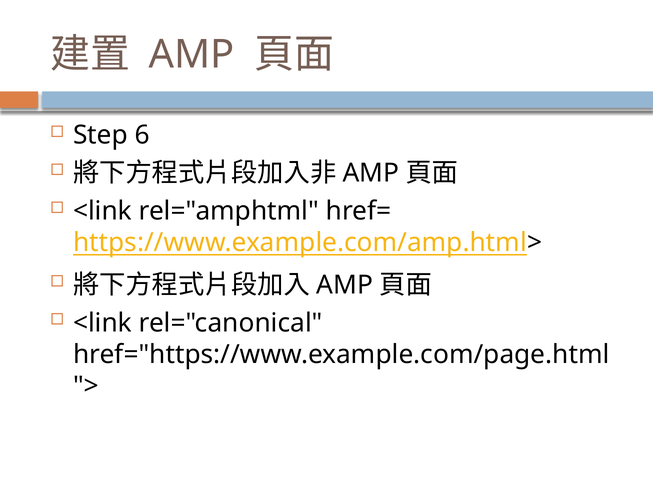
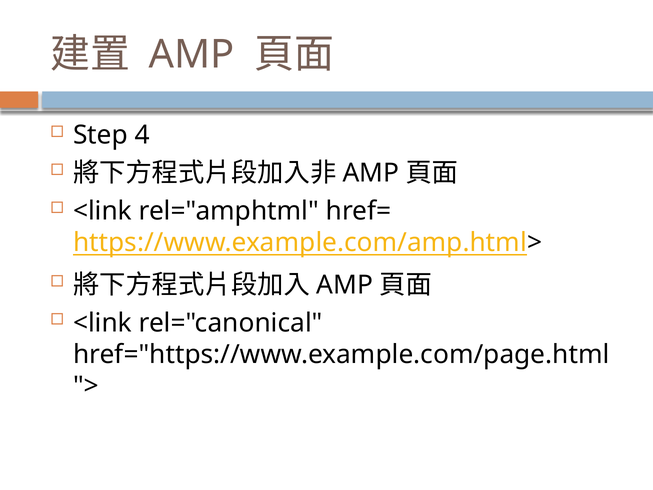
6: 6 -> 4 (142, 135)
